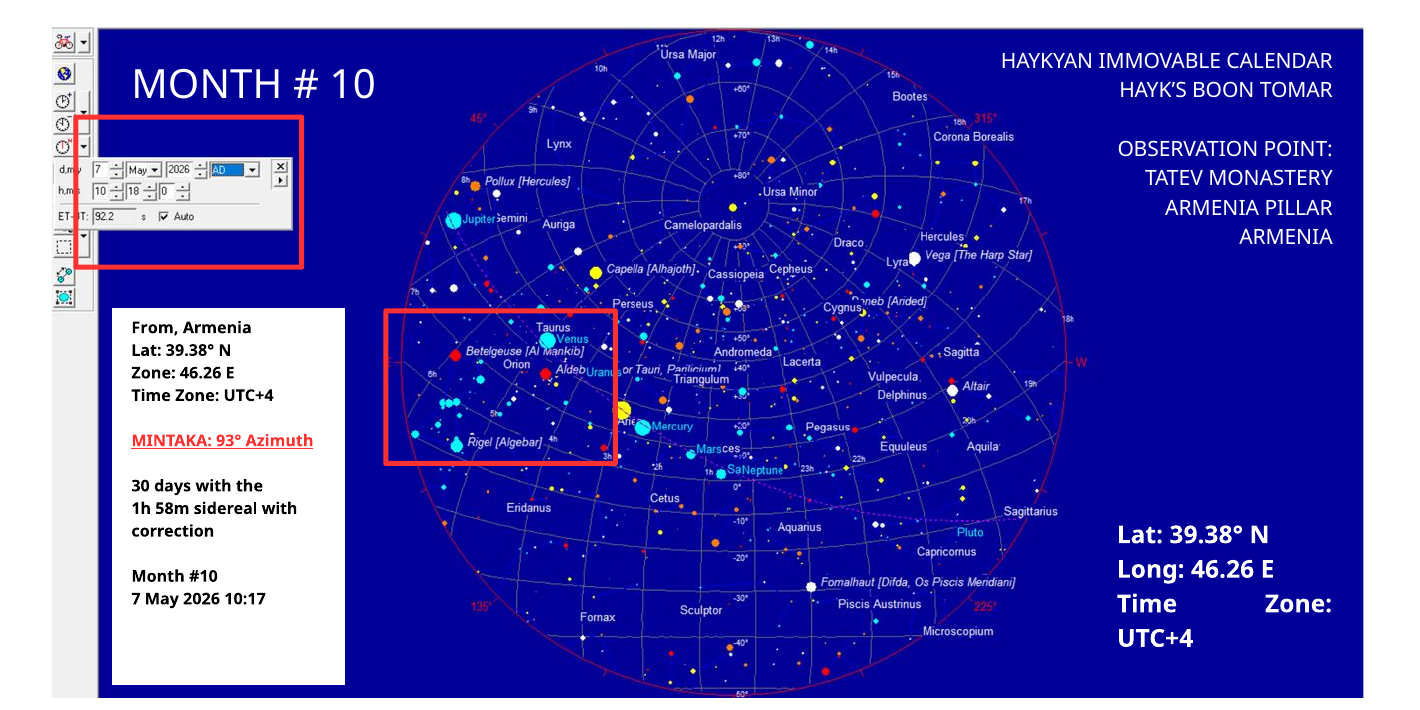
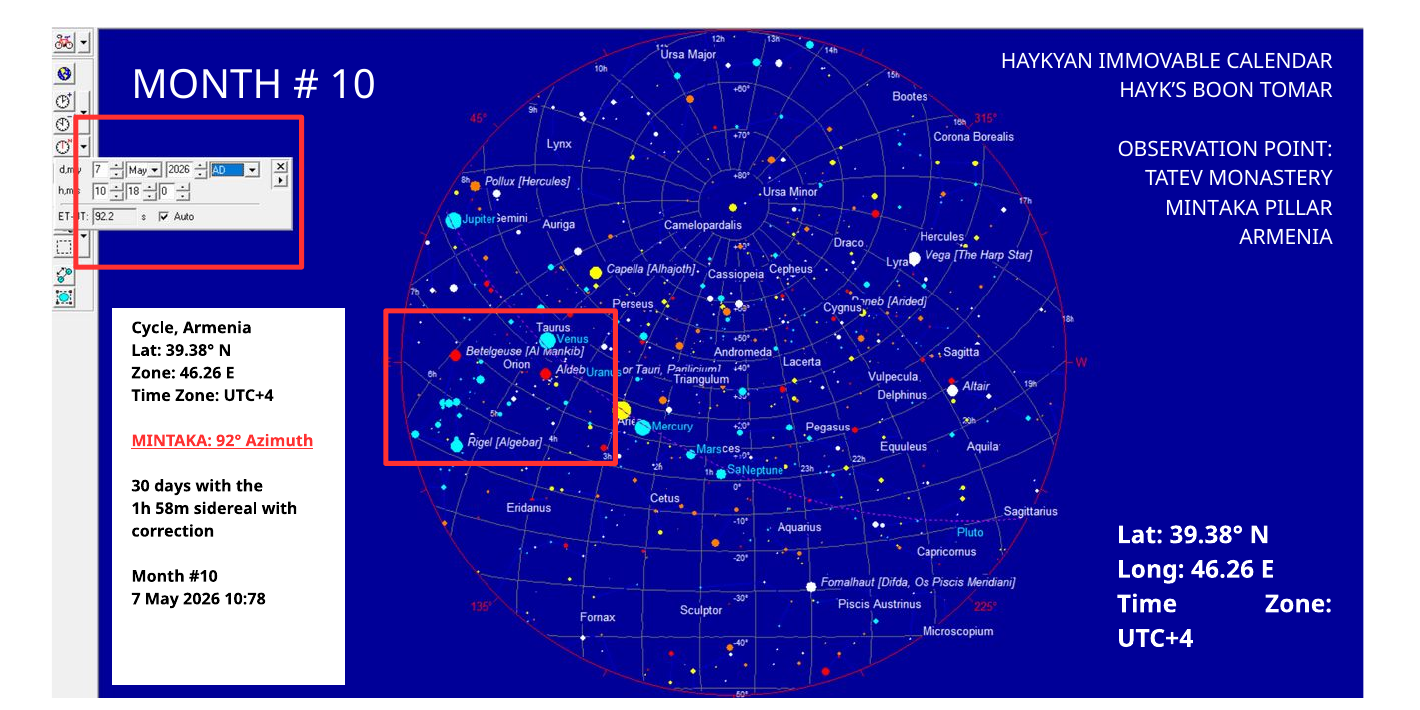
ARMENIA: ARMENIA -> MINTAKA (1212, 208)
From: From -> Cycle (155, 328)
93°: 93° -> 92° (229, 441)
10:17: 10:17 -> 10:78 (245, 599)
